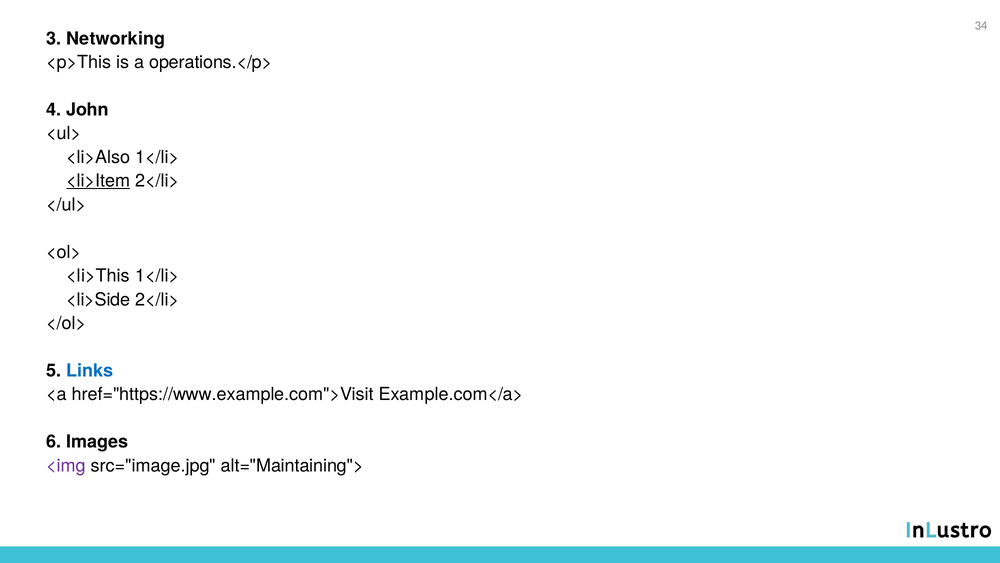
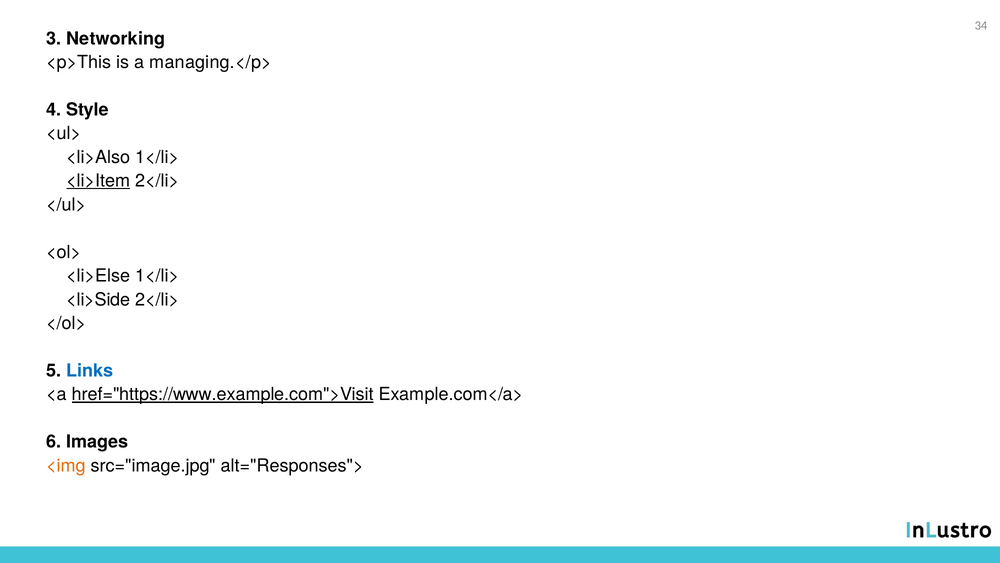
operations.</p>: operations.</p> -> managing.</p> (211, 62)
John: John -> Style (87, 110)
<li>This: <li>This -> <li>Else (98, 276)
href="https://www.example.com">Visit underline: none -> present (223, 394)
<img colour: purple -> orange (66, 465)
alt="Maintaining">: alt="Maintaining"> -> alt="Responses"> (292, 465)
